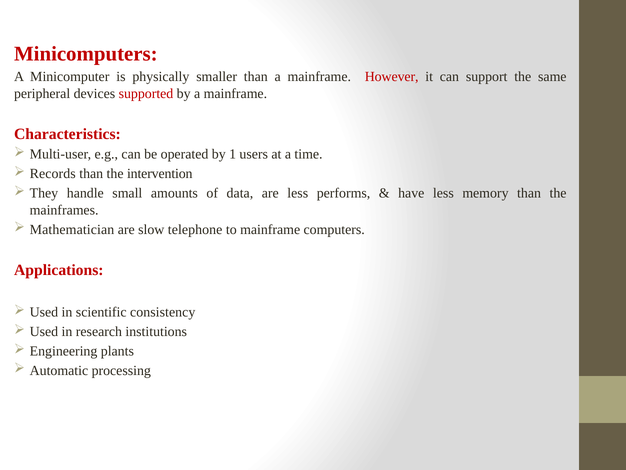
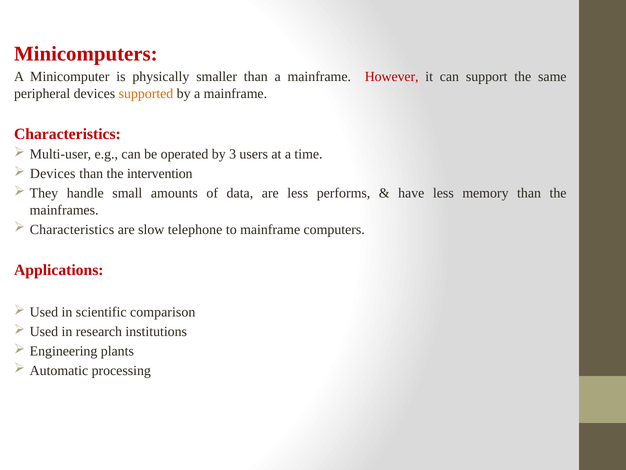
supported colour: red -> orange (146, 93)
1: 1 -> 3 (233, 154)
Records: Records -> Devices (53, 174)
Mathematician: Mathematician -> Characteristics (72, 229)
consistency: consistency -> comparison (163, 312)
